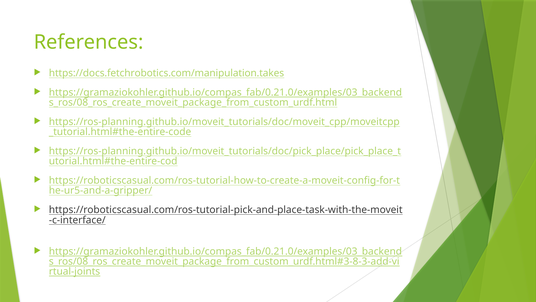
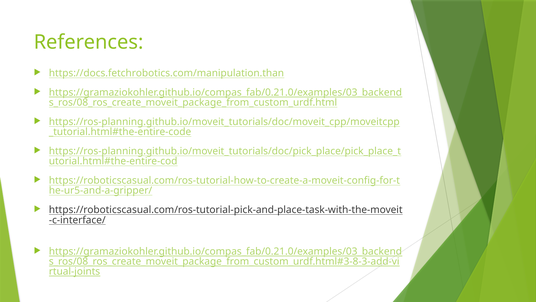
https://docs.fetchrobotics.com/manipulation.takes: https://docs.fetchrobotics.com/manipulation.takes -> https://docs.fetchrobotics.com/manipulation.than (166, 73)
